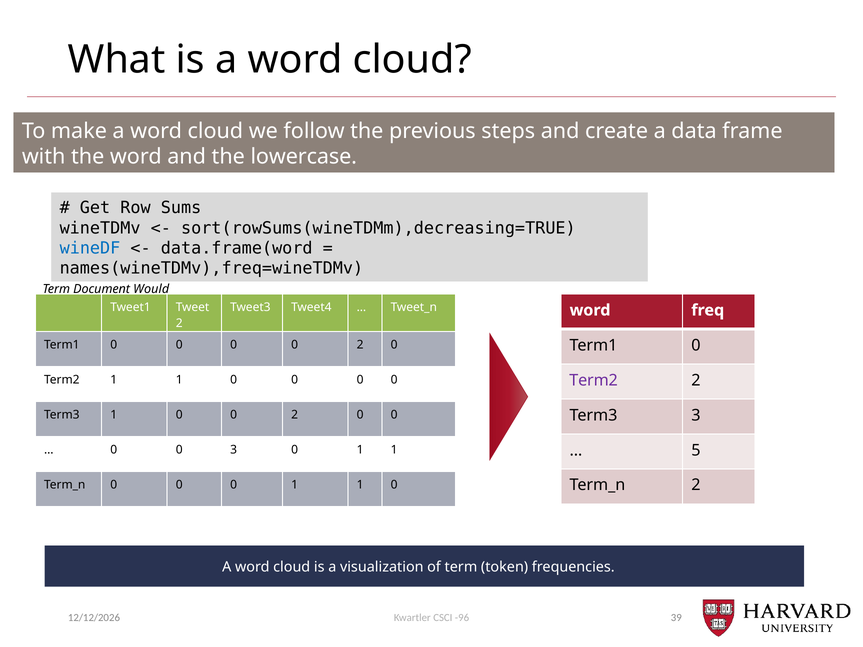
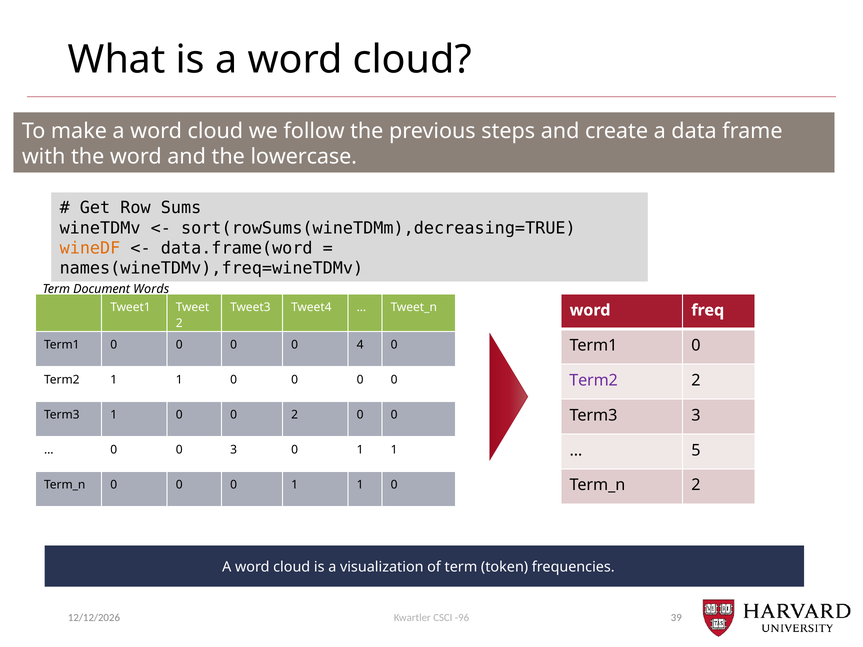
wineDF colour: blue -> orange (90, 248)
Would: Would -> Words (151, 289)
0 0 0 2: 2 -> 4 (360, 345)
